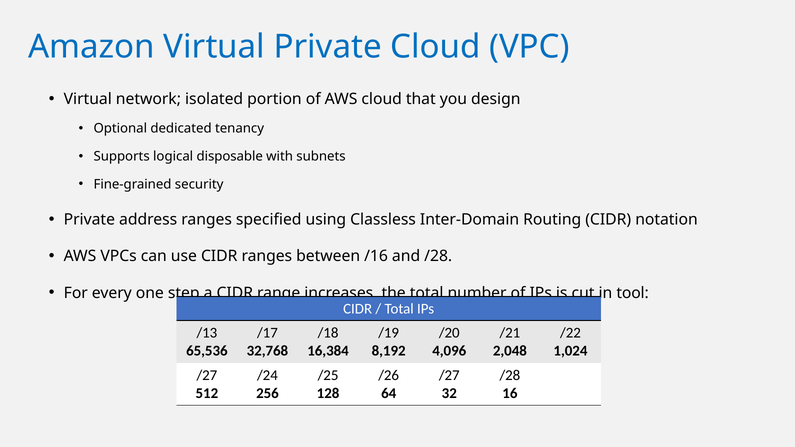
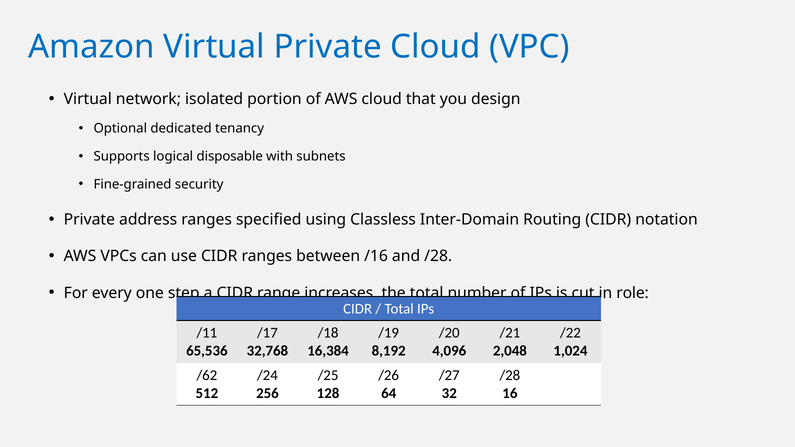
tool: tool -> role (633, 293)
/13: /13 -> /11 (207, 333)
/27: /27 -> /62 (207, 375)
